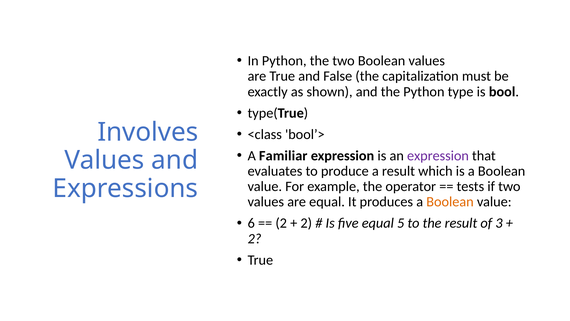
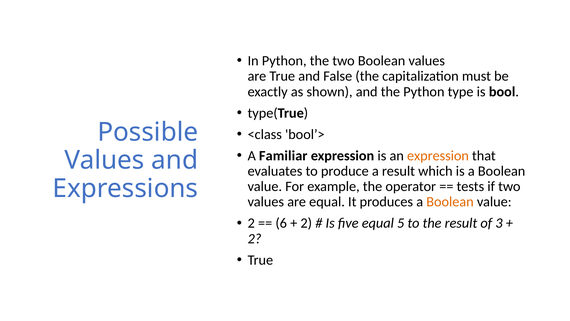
Involves: Involves -> Possible (148, 132)
expression colour: purple -> orange (438, 155)
6: 6 -> 2 (251, 223)
2: 2 -> 6 (281, 223)
